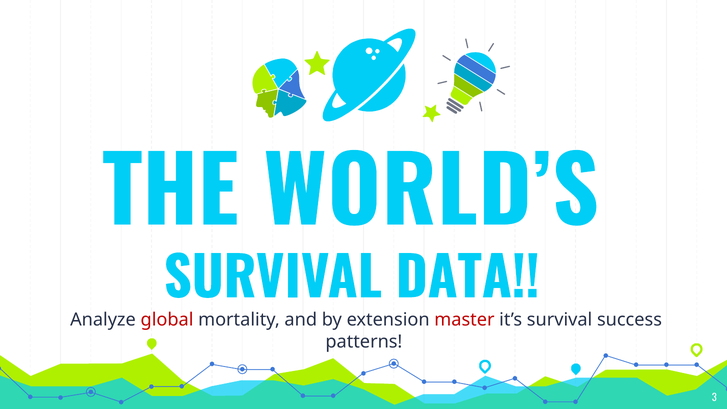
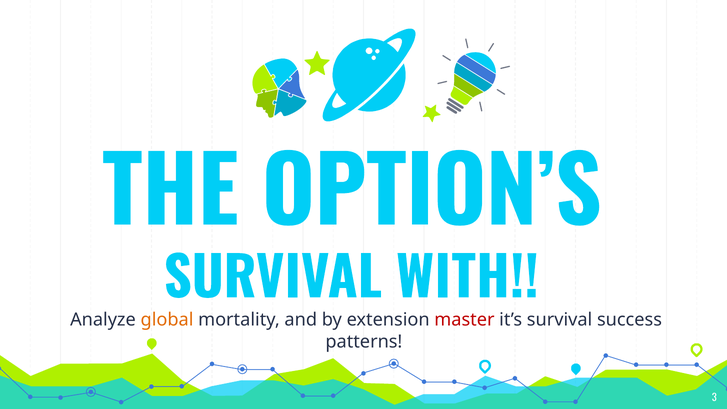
WORLD’S: WORLD’S -> OPTION’S (432, 195)
DATA: DATA -> WITH (467, 279)
global colour: red -> orange (167, 320)
